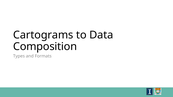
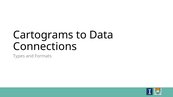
Composition: Composition -> Connections (45, 47)
